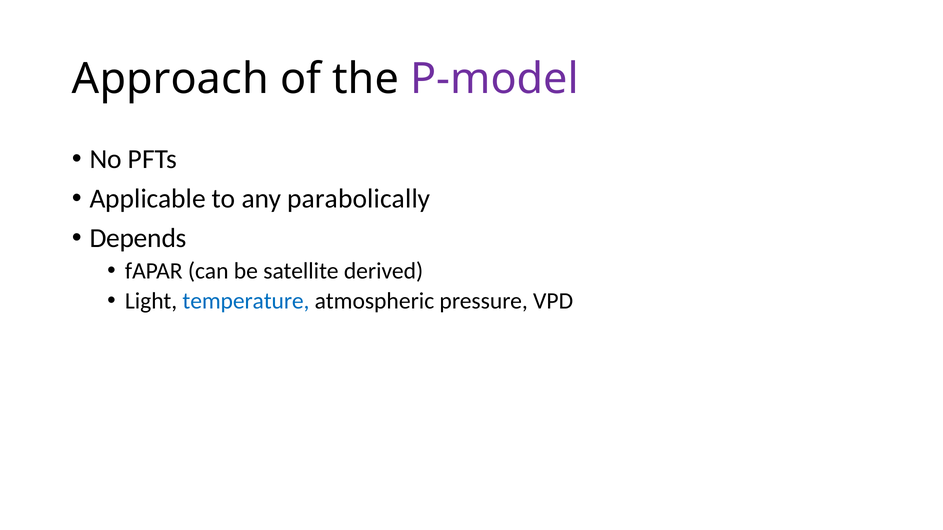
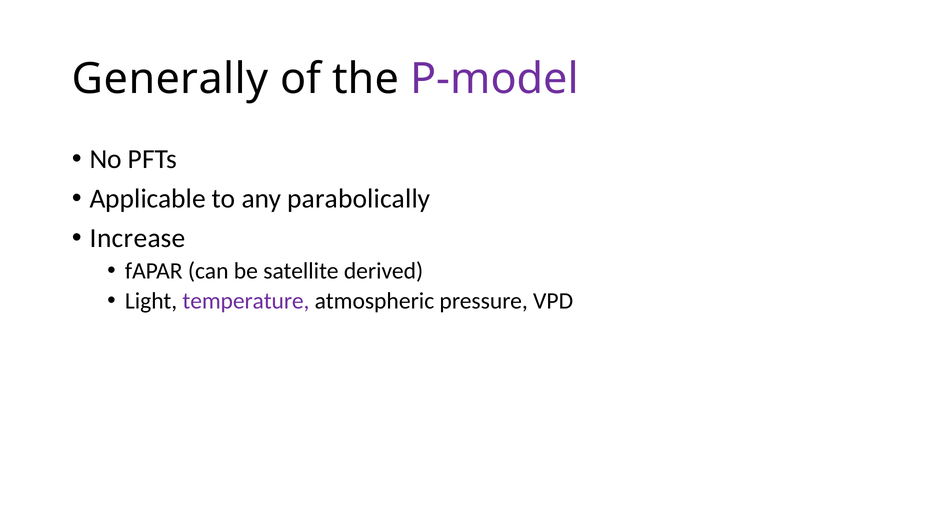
Approach: Approach -> Generally (170, 79)
Depends: Depends -> Increase (138, 239)
temperature colour: blue -> purple (246, 301)
